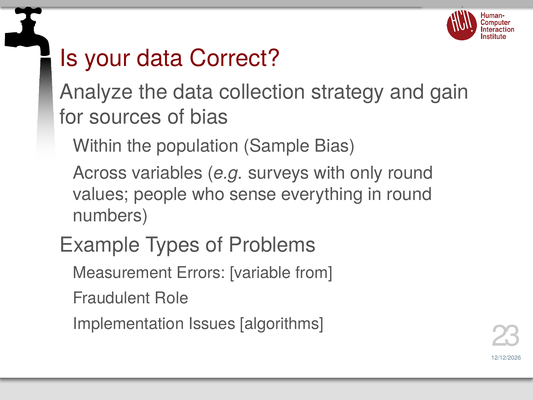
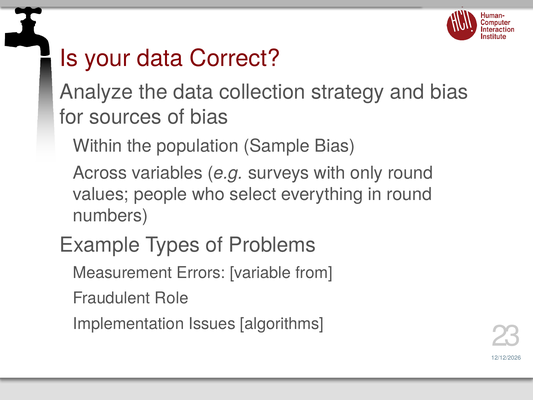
and gain: gain -> bias (449, 92)
sense: sense -> select (253, 194)
